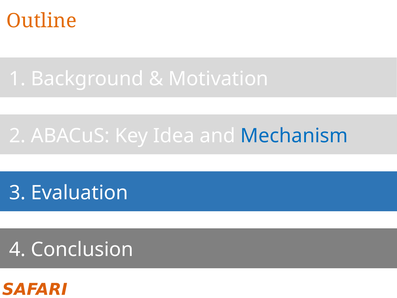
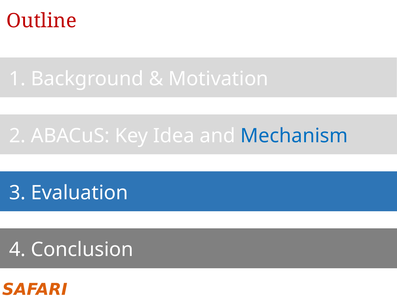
Outline colour: orange -> red (42, 21)
